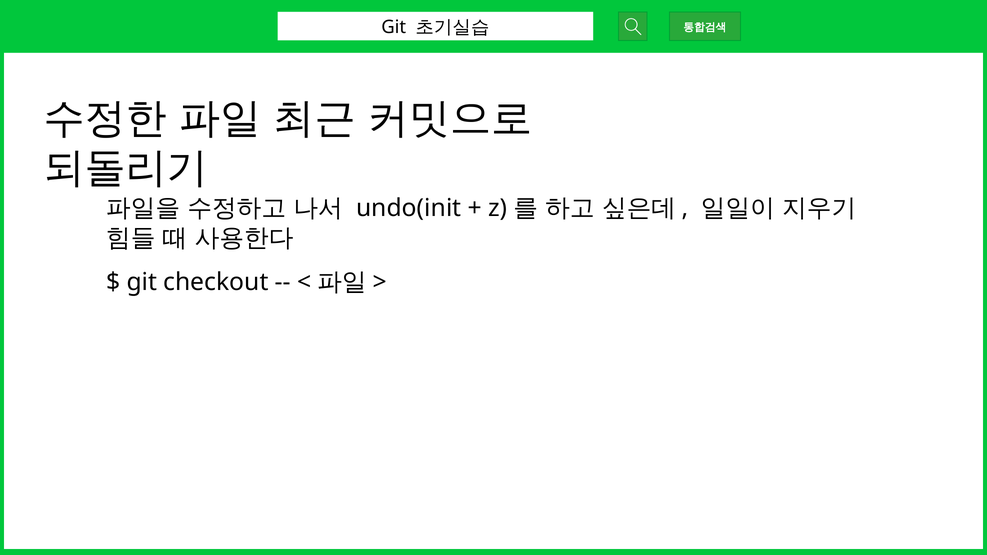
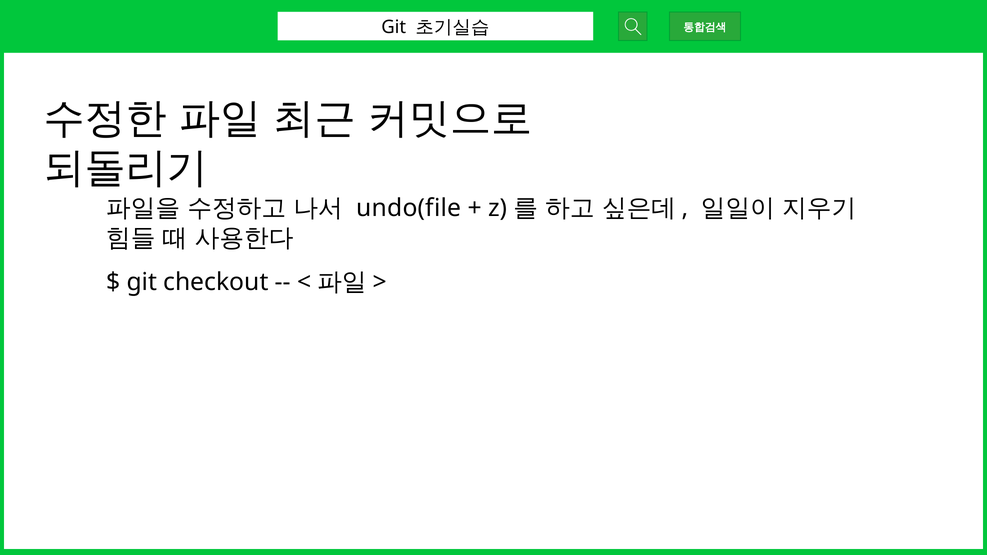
undo(init: undo(init -> undo(file (409, 208)
